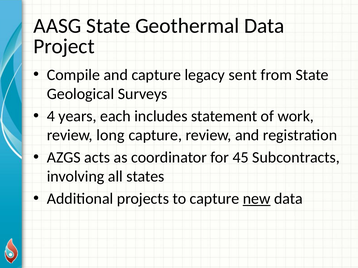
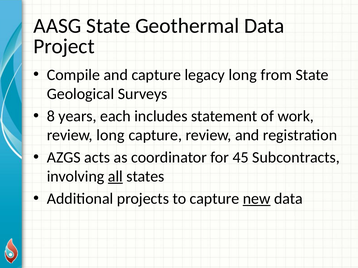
legacy sent: sent -> long (243, 75)
4: 4 -> 8 (51, 116)
all underline: none -> present (115, 177)
